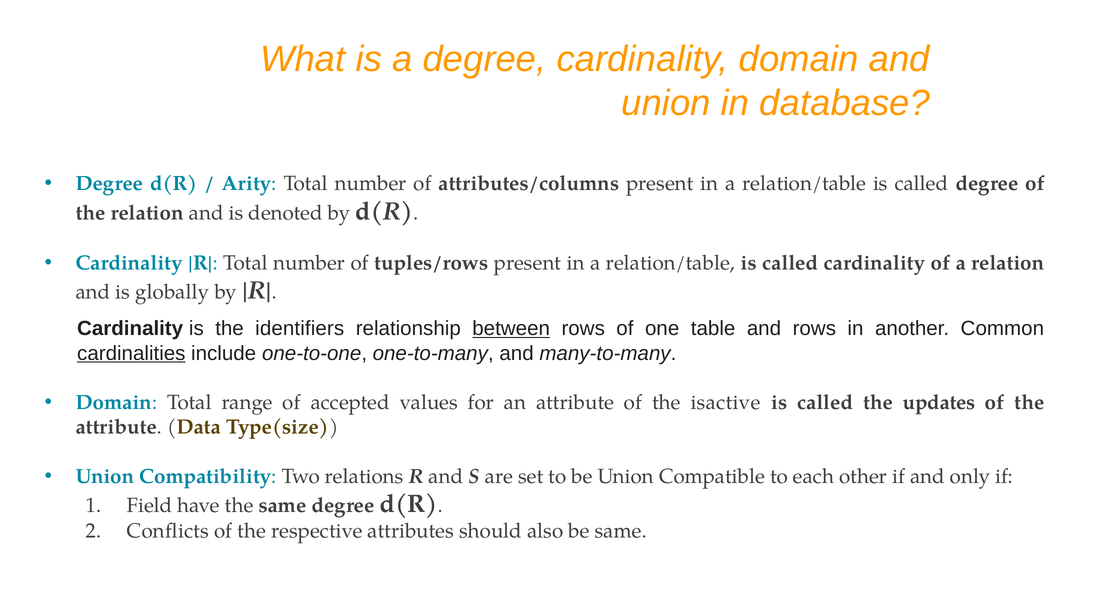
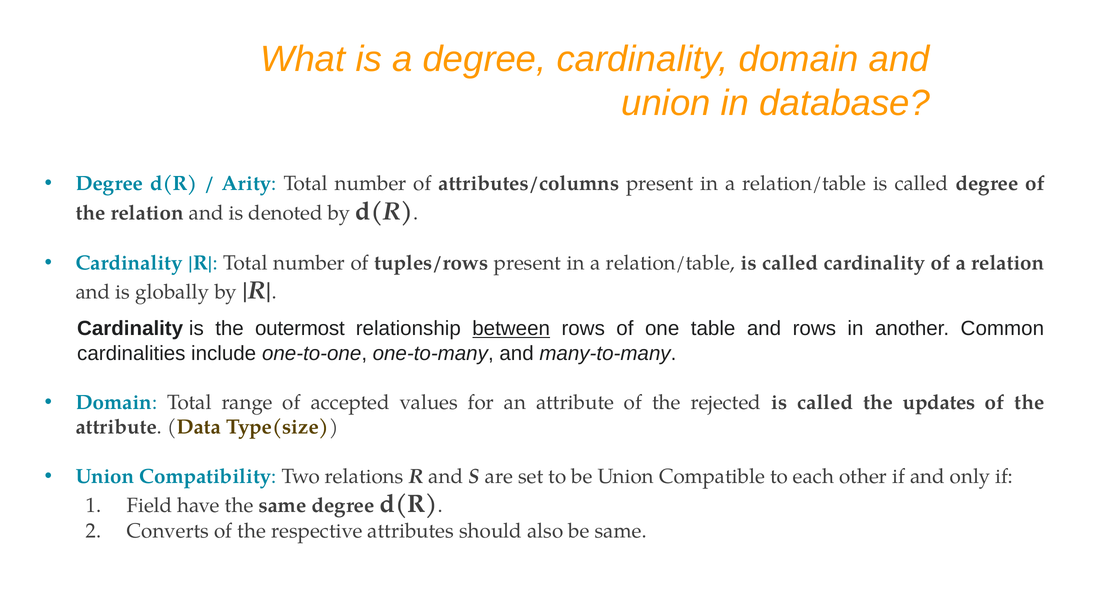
identifiers: identifiers -> outermost (300, 329)
cardinalities underline: present -> none (131, 354)
isactive: isactive -> rejected (726, 403)
Conflicts: Conflicts -> Converts (168, 532)
